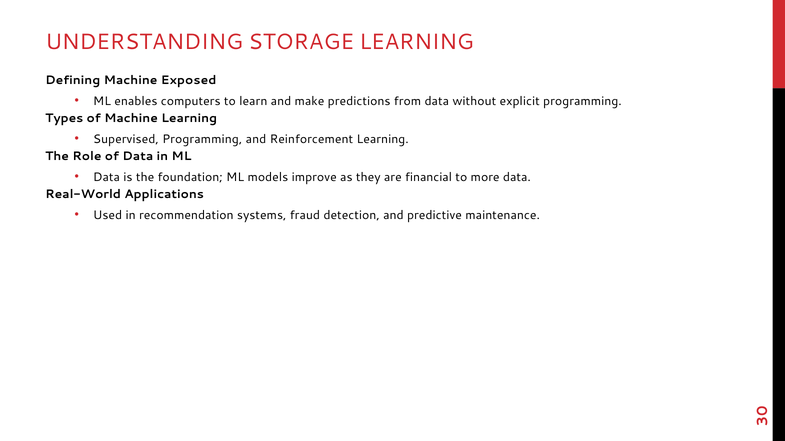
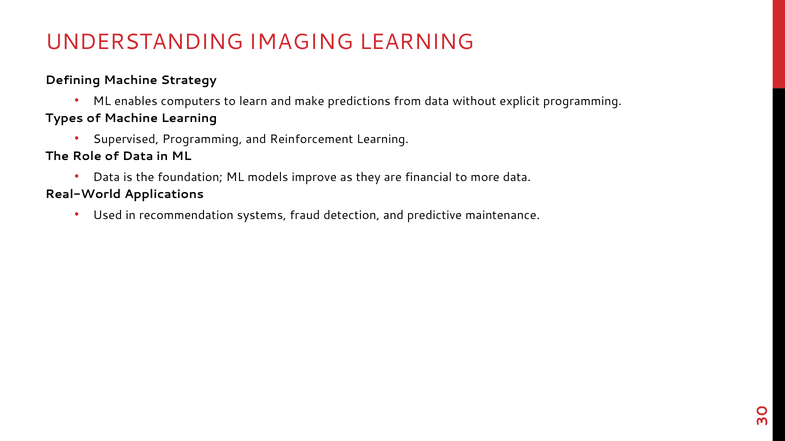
STORAGE: STORAGE -> IMAGING (301, 42)
Exposed: Exposed -> Strategy (189, 80)
